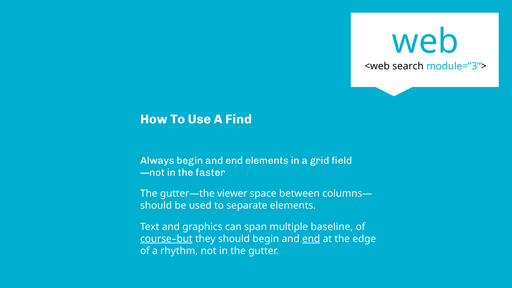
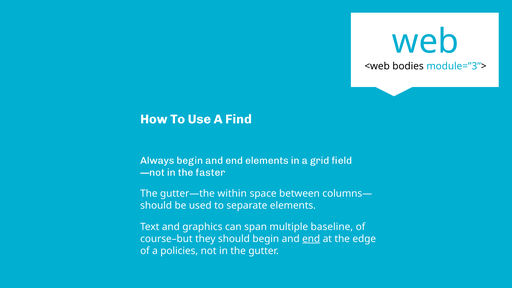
search: search -> bodies (408, 66)
viewer: viewer -> within (232, 194)
course–but underline: present -> none (166, 239)
rhythm: rhythm -> policies (179, 251)
